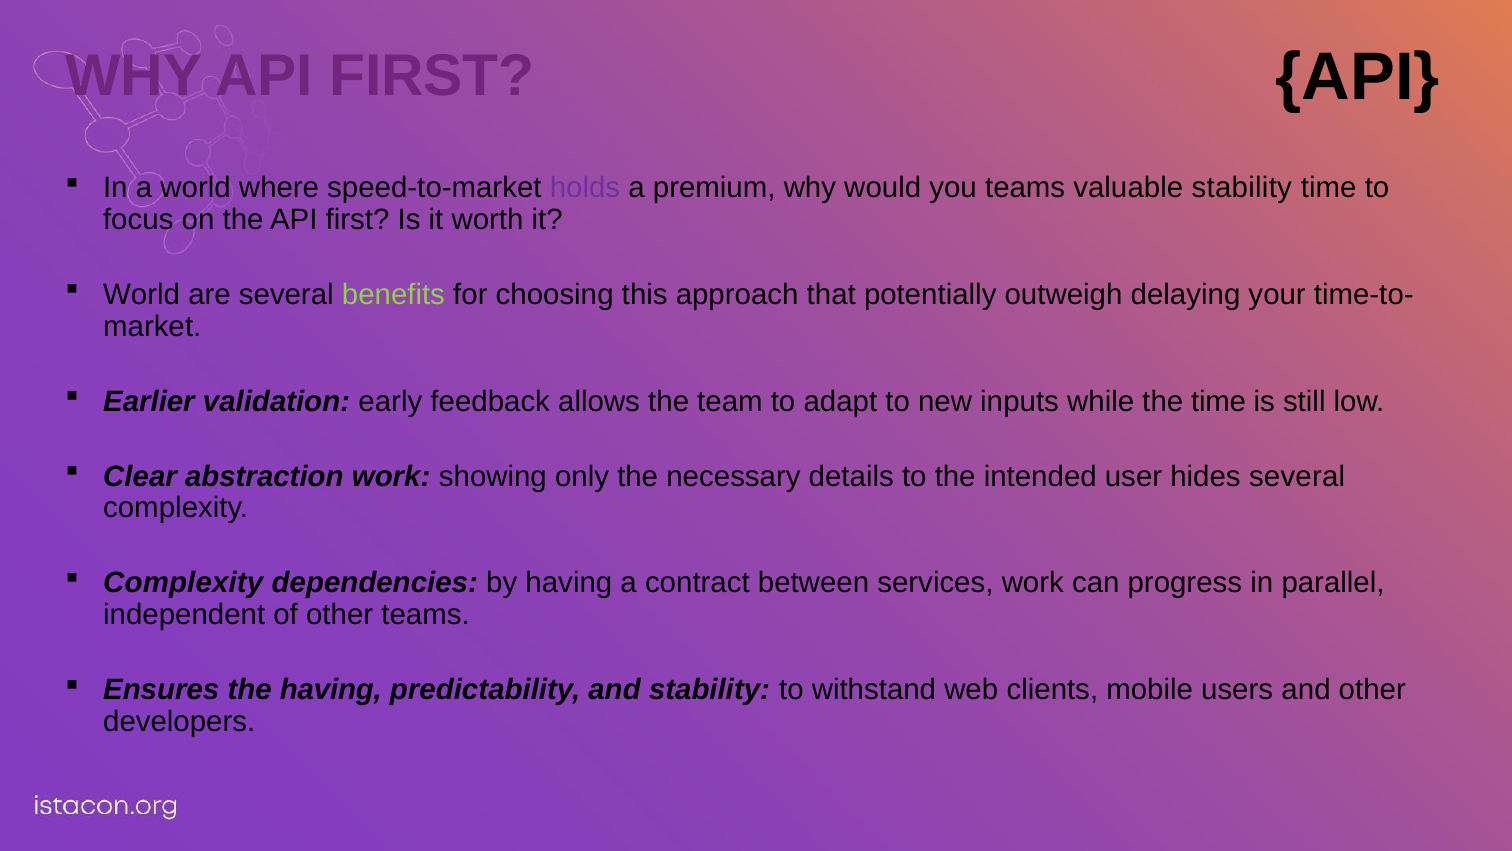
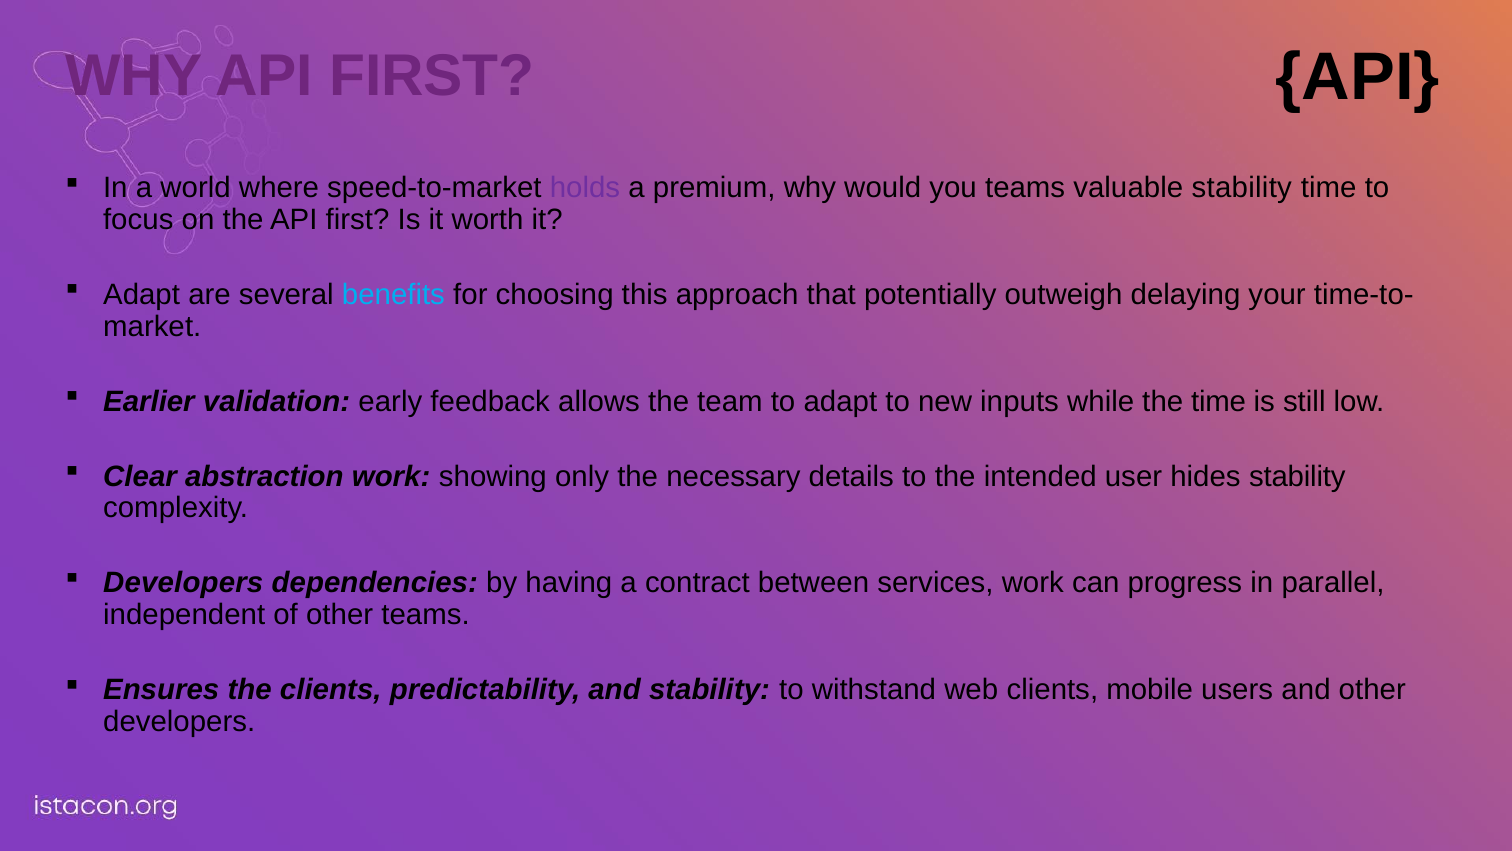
World: World -> Adapt (142, 294)
benefits colour: light green -> light blue (393, 294)
hides several: several -> stability (1297, 476)
Complexity: Complexity -> Developers (183, 583)
the having: having -> clients (331, 690)
